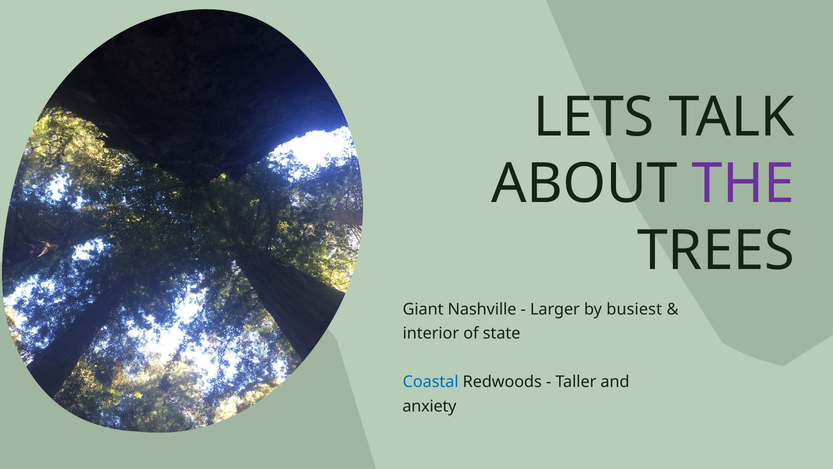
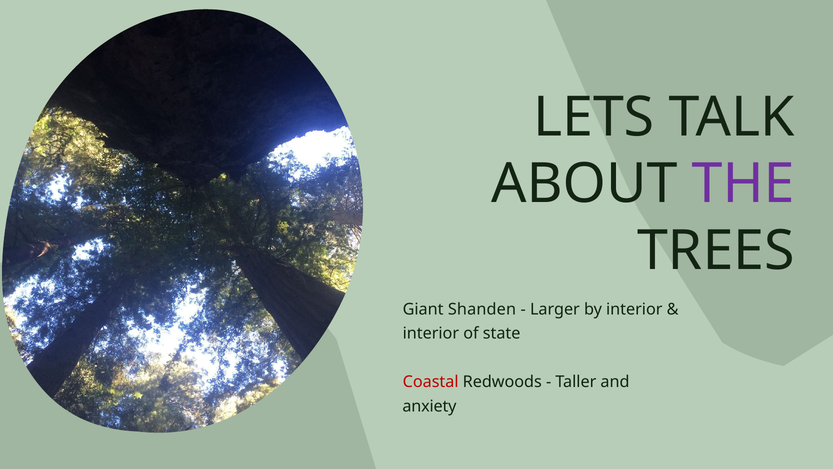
Nashville: Nashville -> Shanden (482, 309)
by busiest: busiest -> interior (634, 309)
Coastal colour: blue -> red (431, 382)
